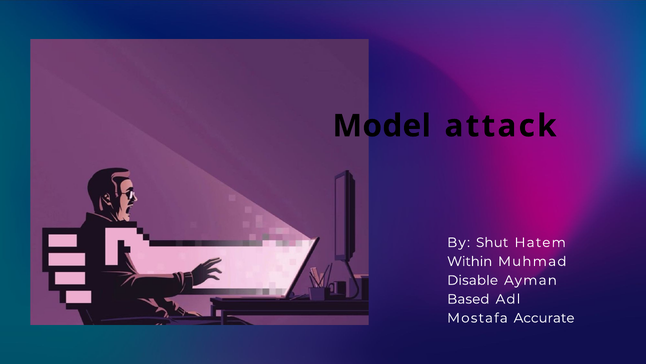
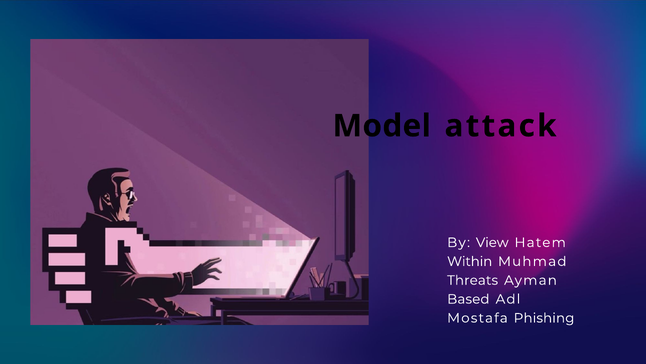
Shut: Shut -> View (492, 242)
Disable: Disable -> Threats (473, 280)
Accurate: Accurate -> Phishing (544, 318)
